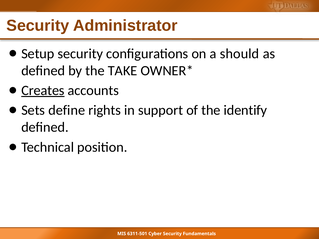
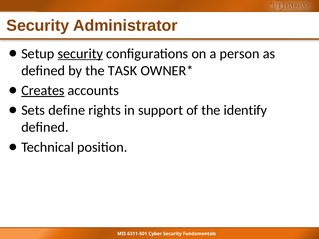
security underline: none -> present (80, 54)
should: should -> person (240, 54)
TAKE: TAKE -> TASK (123, 71)
